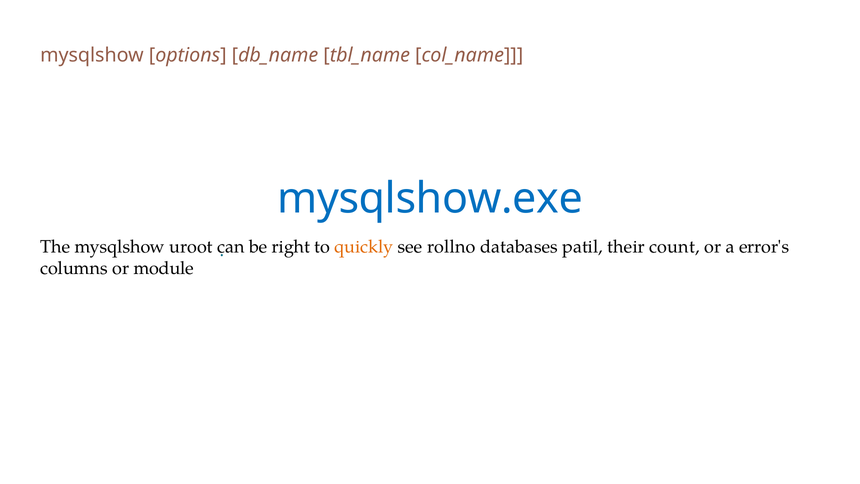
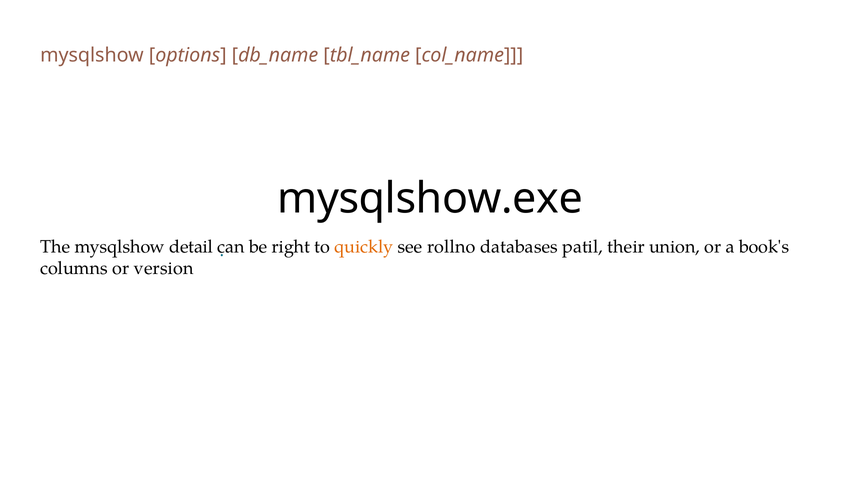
mysqlshow.exe colour: blue -> black (430, 199)
uroot: uroot -> detail (191, 247)
count: count -> union (675, 247)
error's: error's -> book's (764, 247)
module: module -> version (164, 268)
